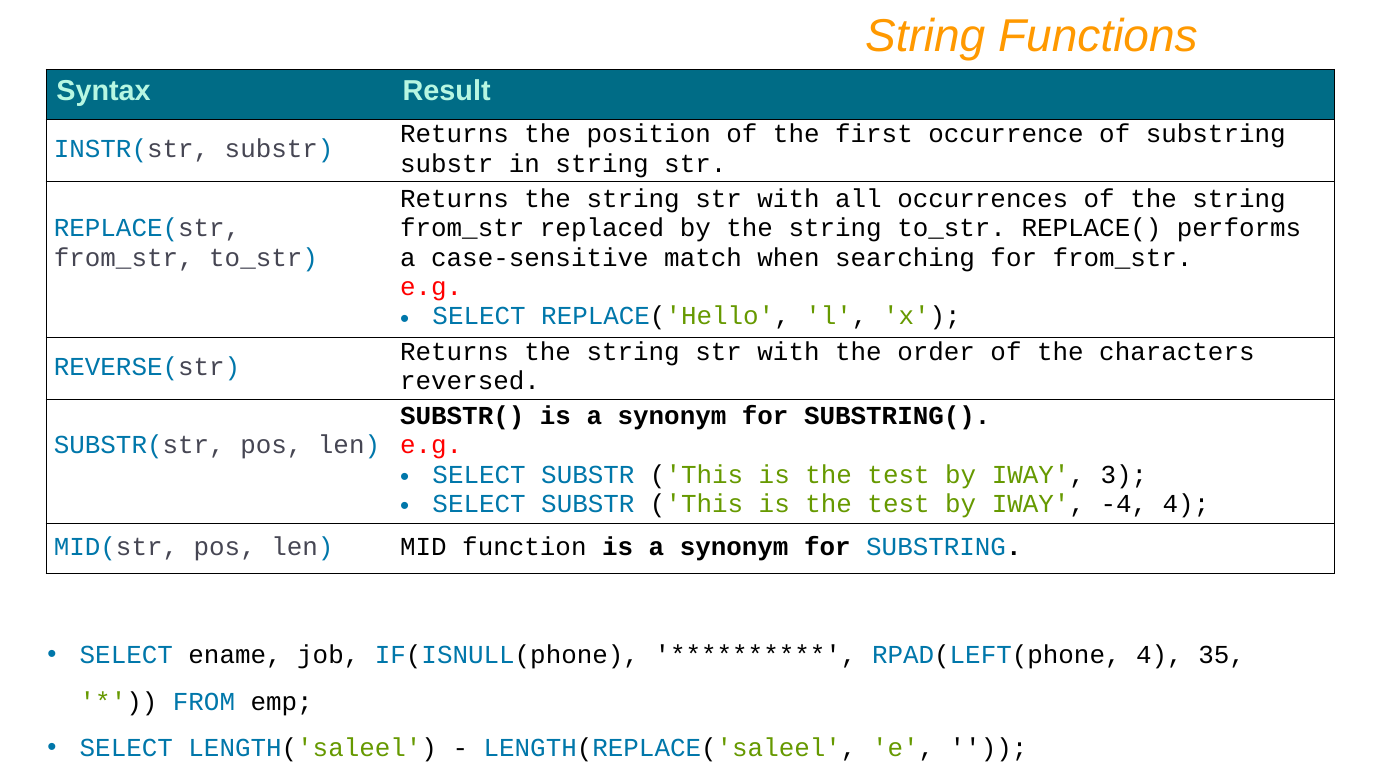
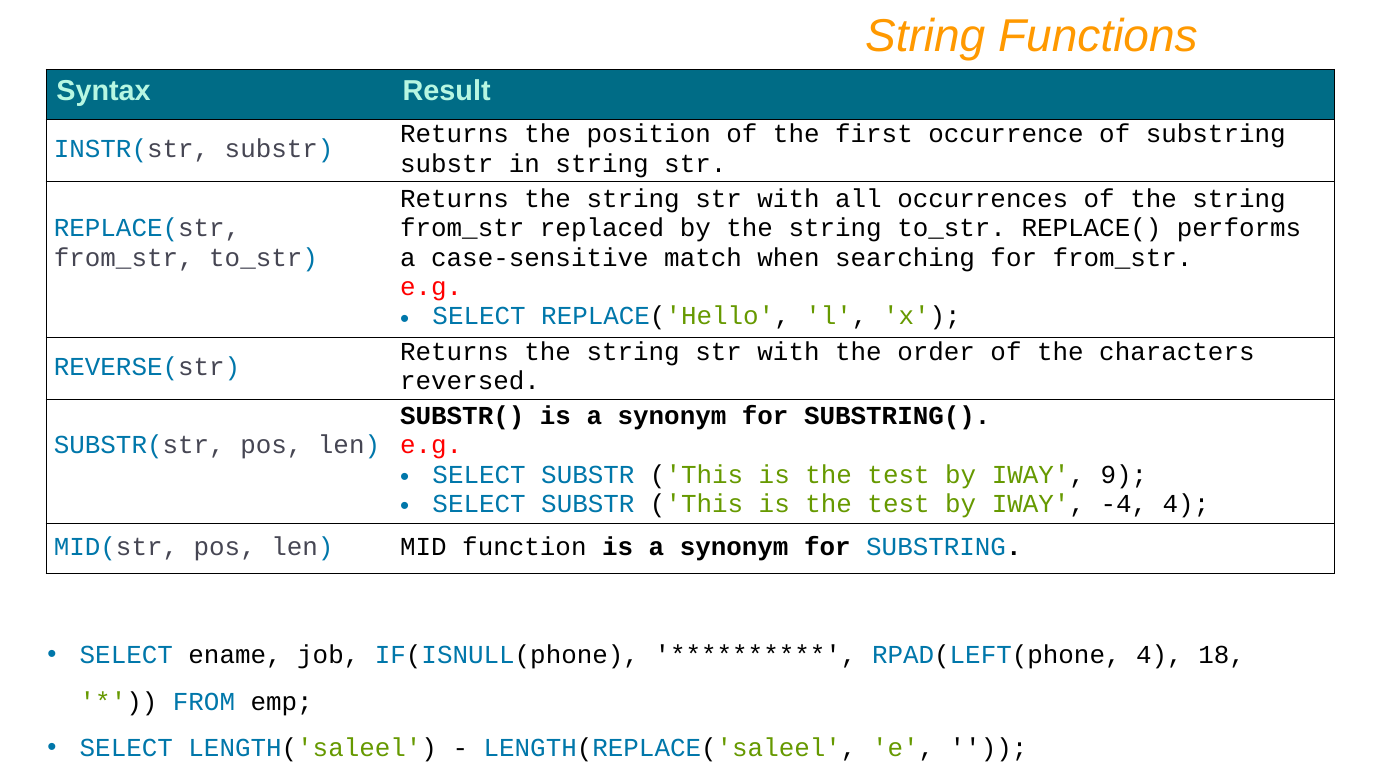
3: 3 -> 9 (1124, 474)
35: 35 -> 18 (1222, 655)
